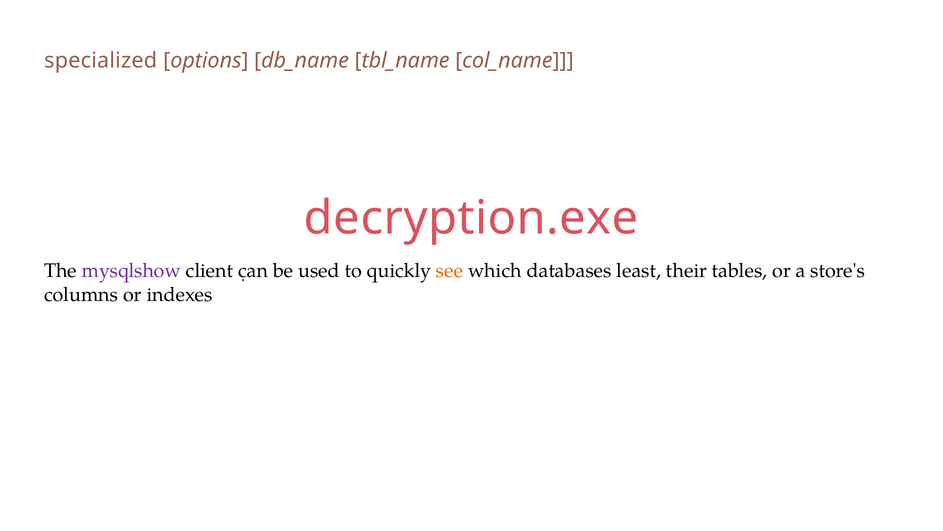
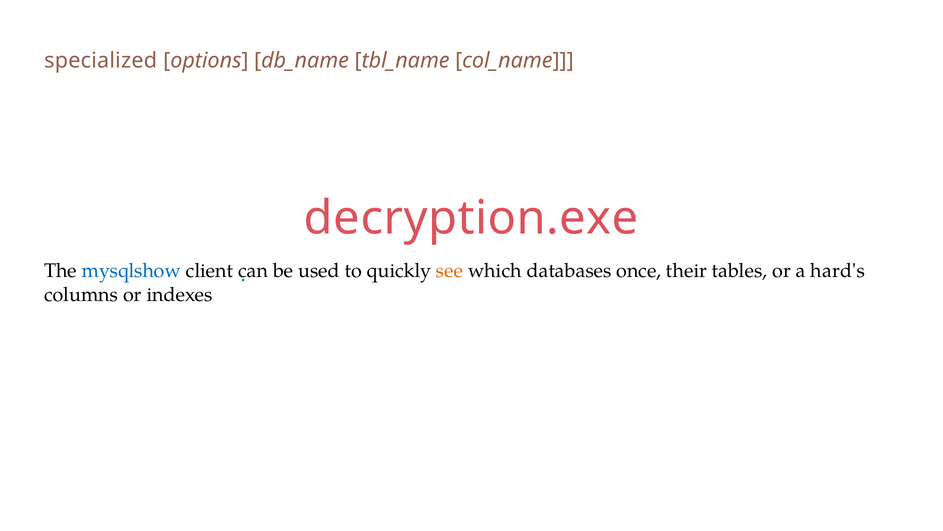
mysqlshow colour: purple -> blue (131, 271)
least: least -> once (639, 271)
store's: store's -> hard's (838, 271)
